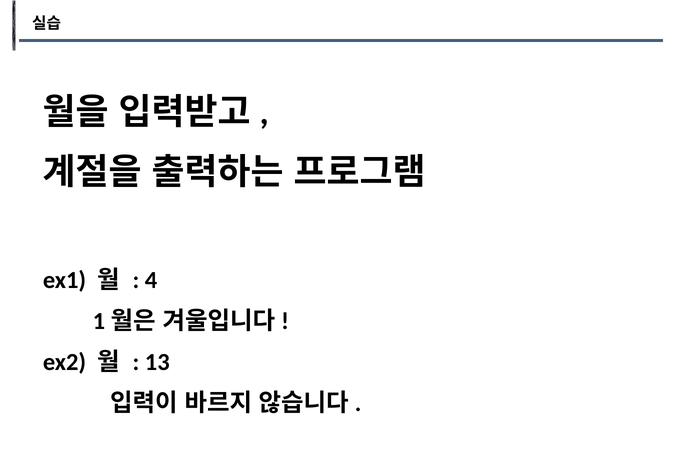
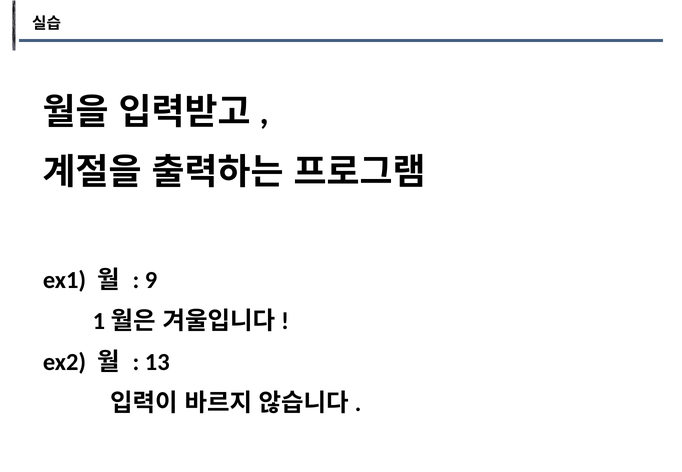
4: 4 -> 9 (151, 280)
